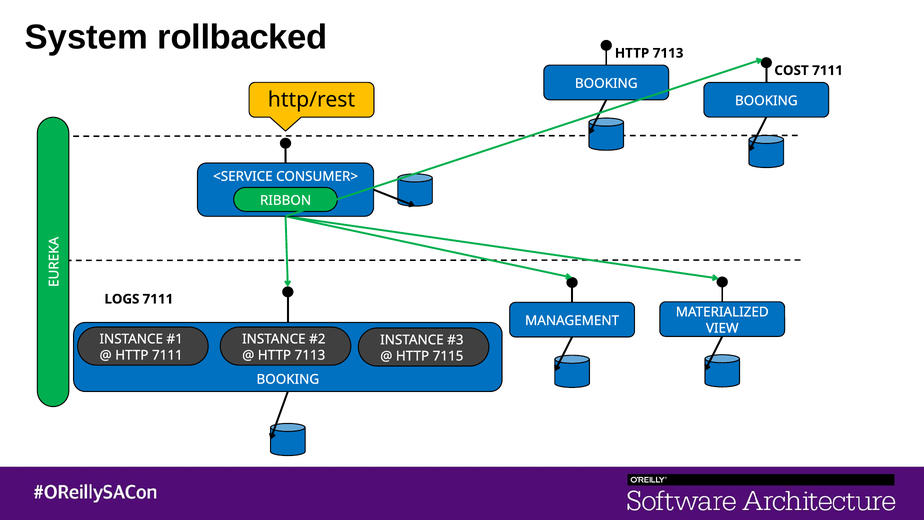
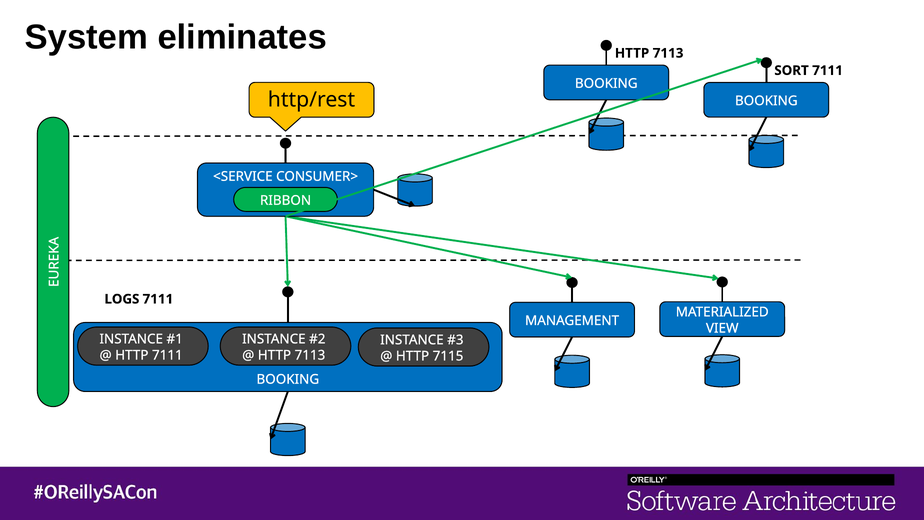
rollbacked: rollbacked -> eliminates (242, 37)
COST: COST -> SORT (792, 70)
